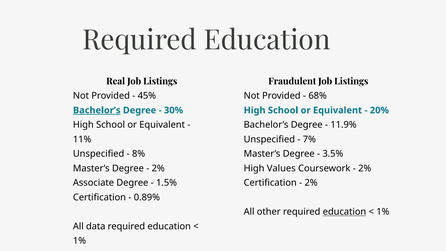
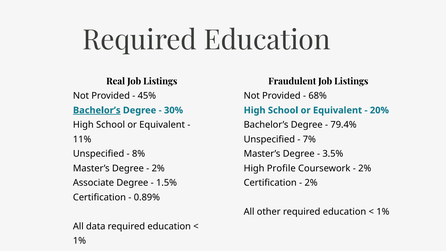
11.9%: 11.9% -> 79.4% (344, 125)
Values: Values -> Profile (281, 168)
education underline: present -> none (344, 212)
